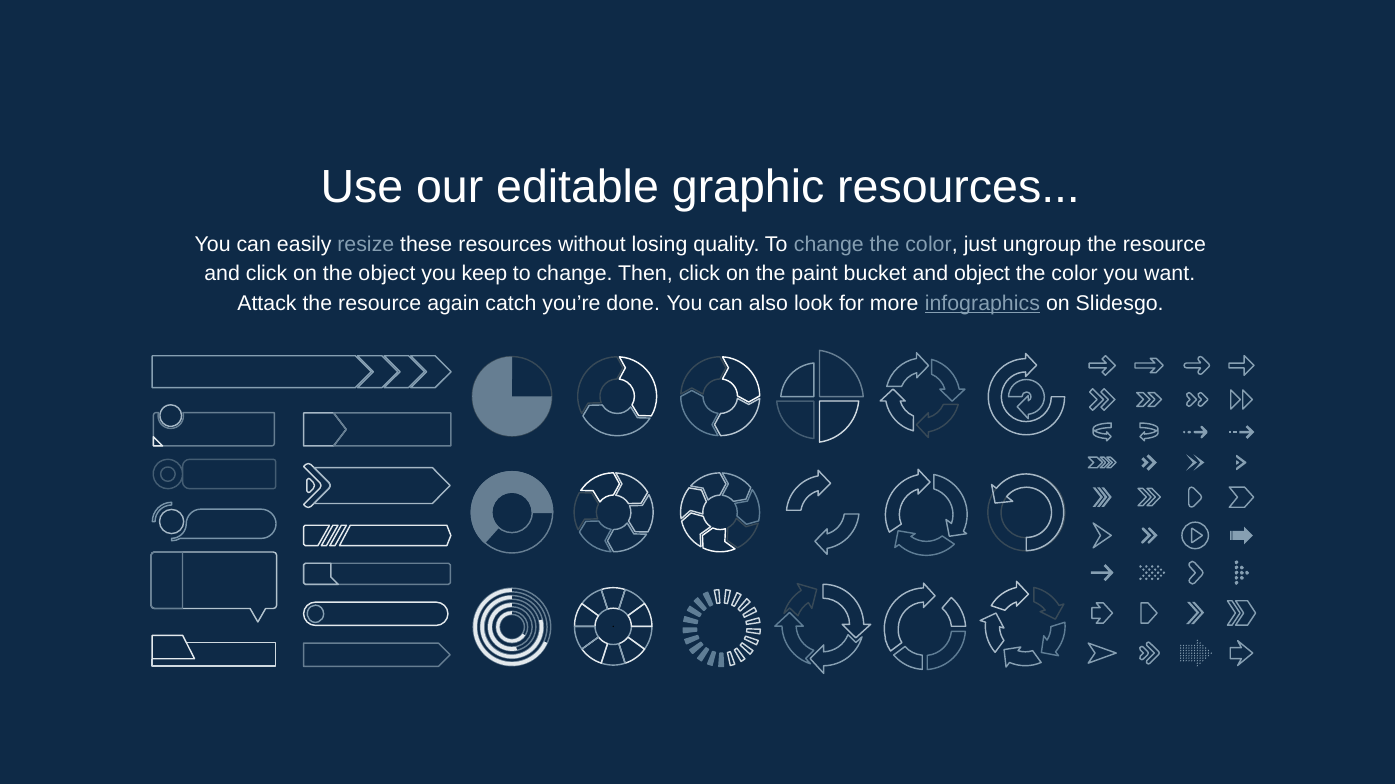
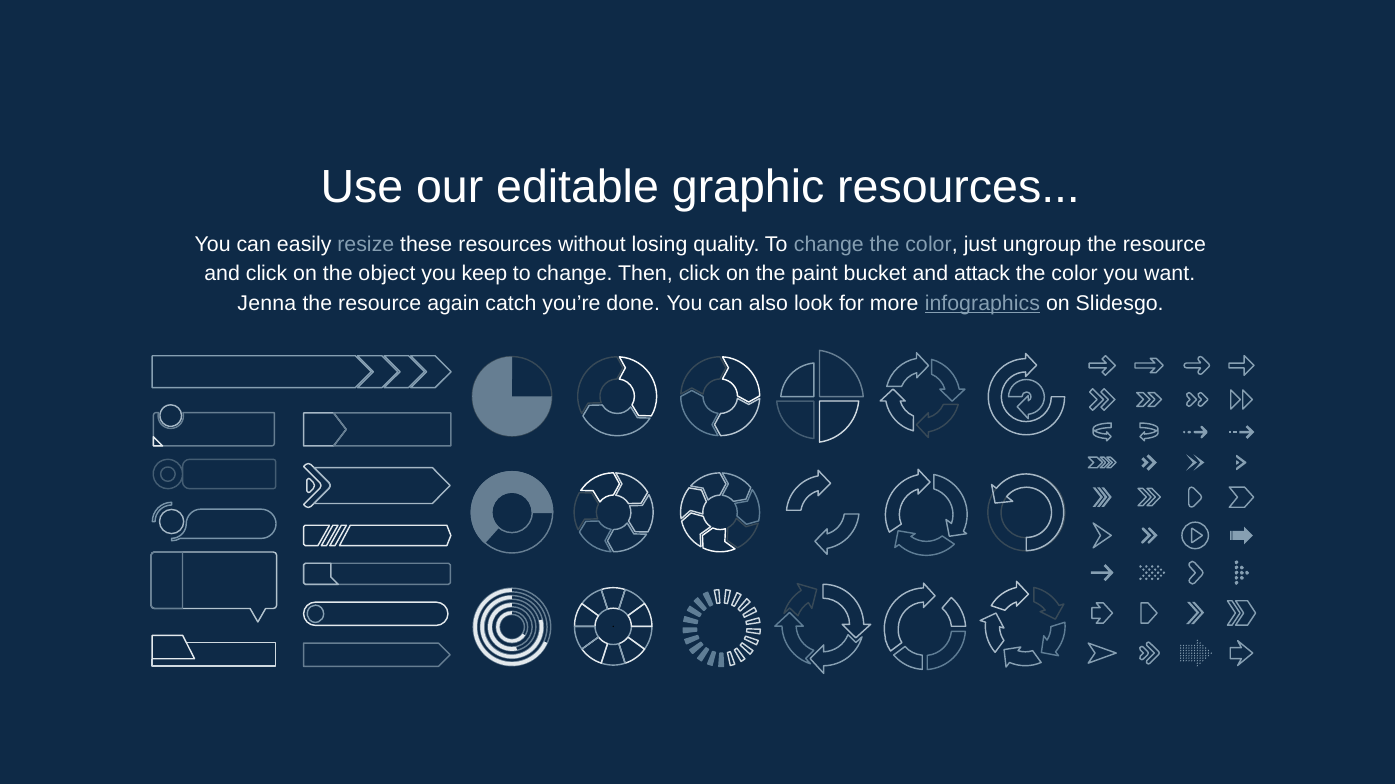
and object: object -> attack (982, 274)
Attack: Attack -> Jenna (267, 304)
